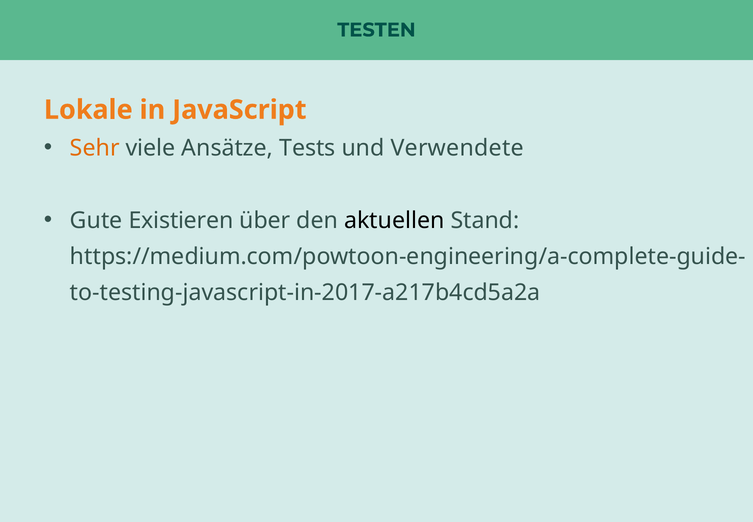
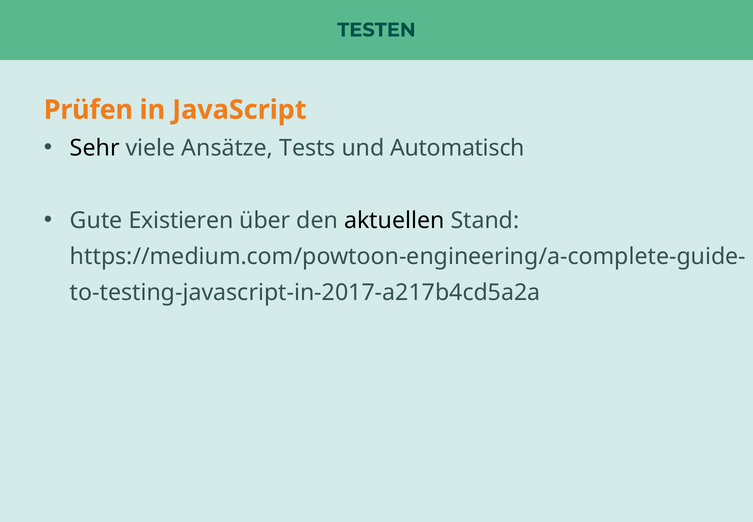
Lokale: Lokale -> Prüfen (88, 110)
Sehr colour: orange -> black (95, 148)
Verwendete: Verwendete -> Automatisch (457, 148)
